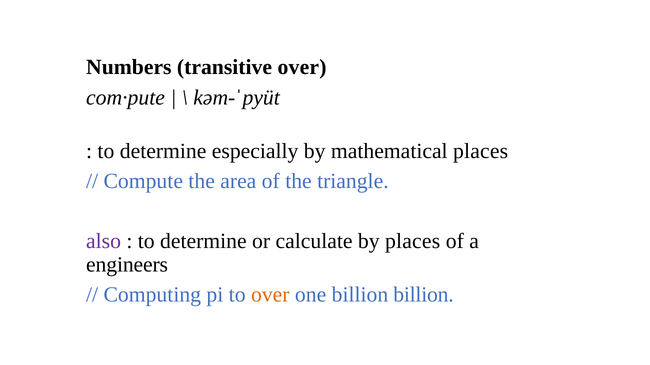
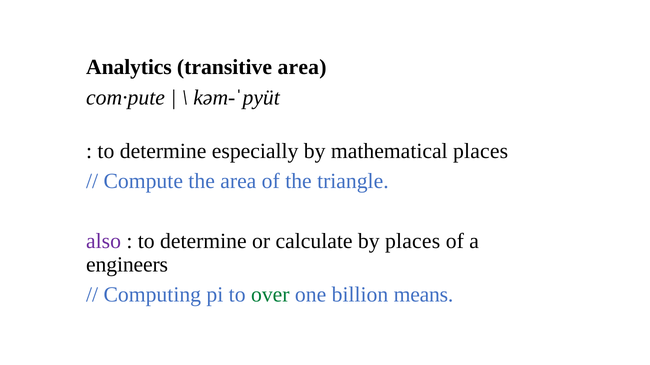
Numbers: Numbers -> Analytics (129, 67)
transitive over: over -> area (302, 67)
over colour: orange -> green (270, 295)
billion billion: billion -> means (423, 295)
